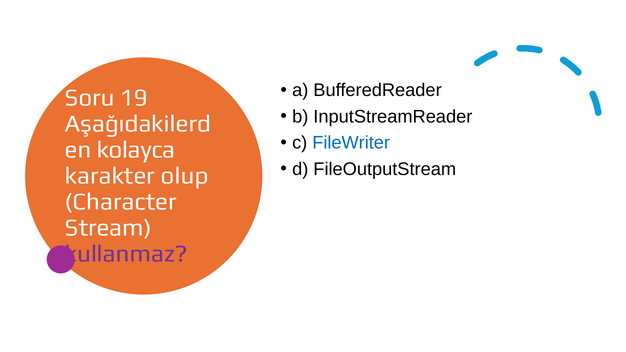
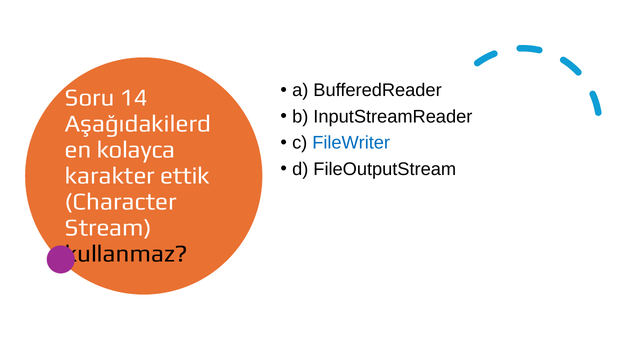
19: 19 -> 14 (134, 98)
olup: olup -> ettik (185, 176)
kullanmaz colour: purple -> black (126, 254)
